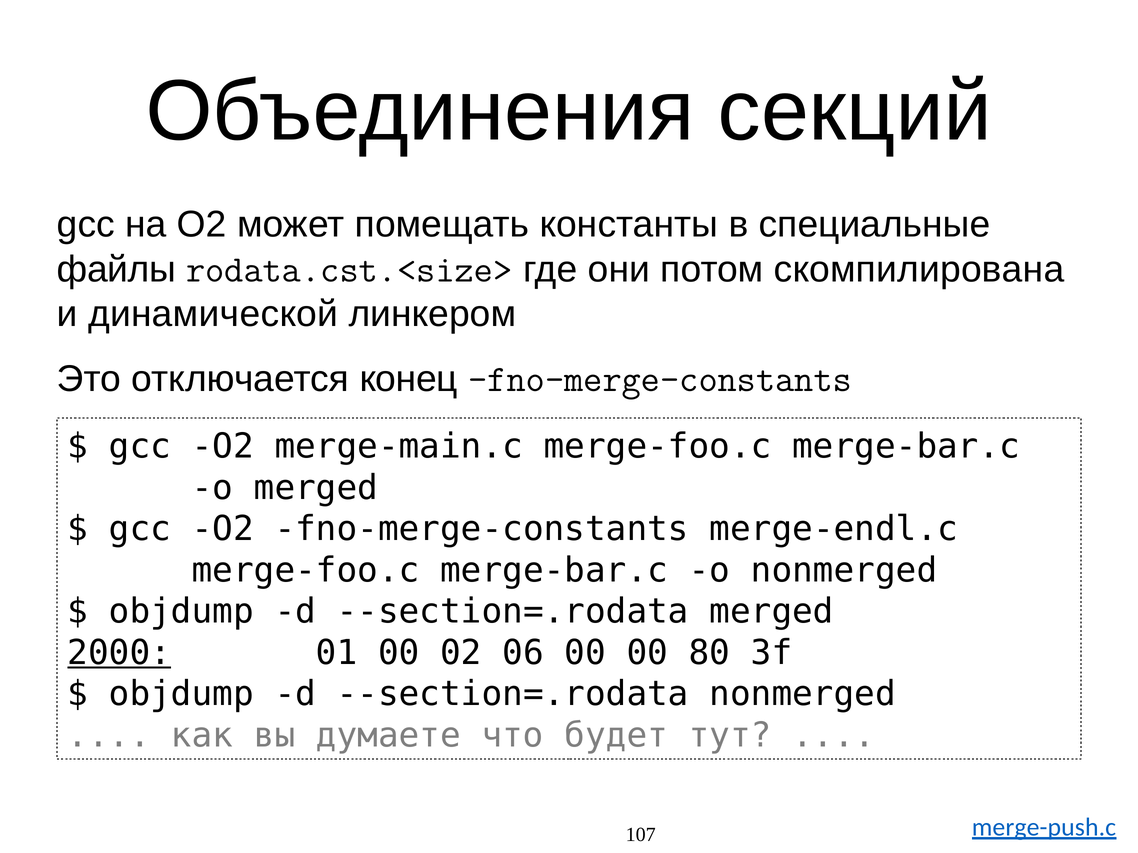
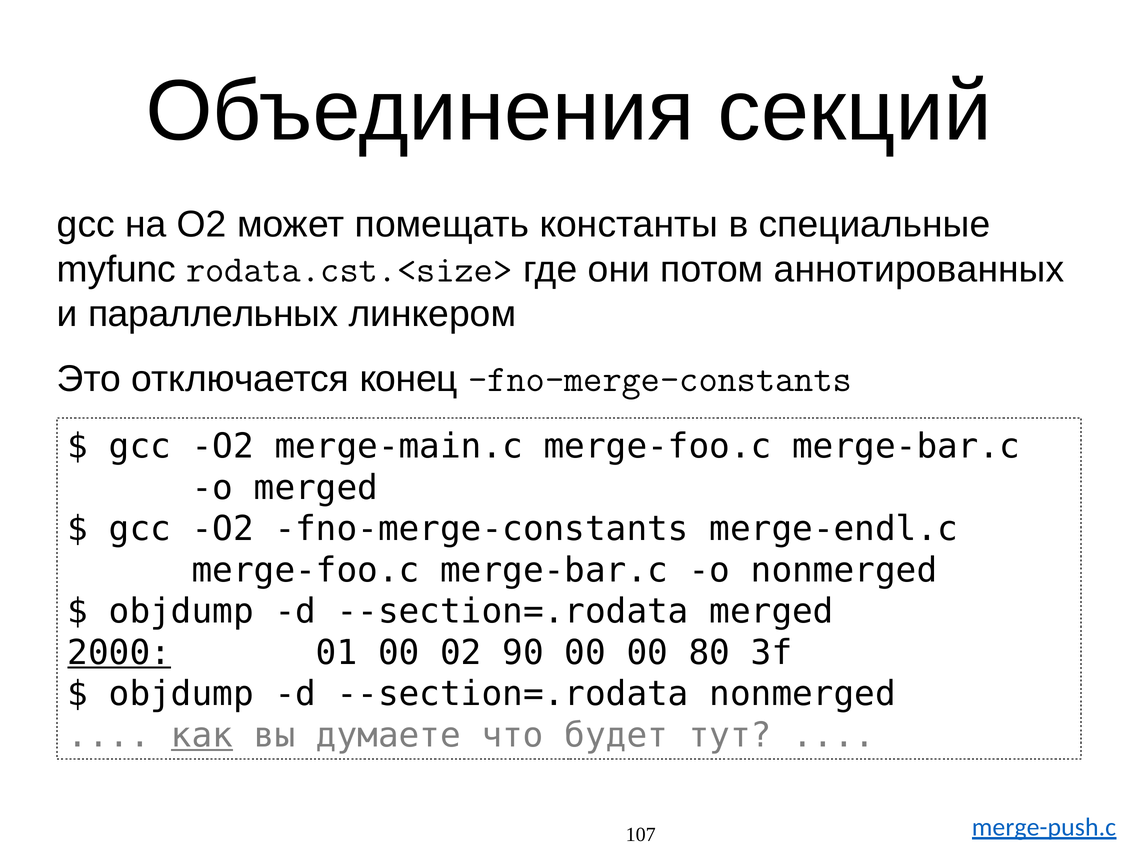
файлы: файлы -> myfunc (116, 269)
скомпилирована: скомпилирована -> аннотированных (919, 269)
динамической: динамической -> параллельных (213, 314)
06: 06 -> 90 (523, 653)
как underline: none -> present (202, 736)
